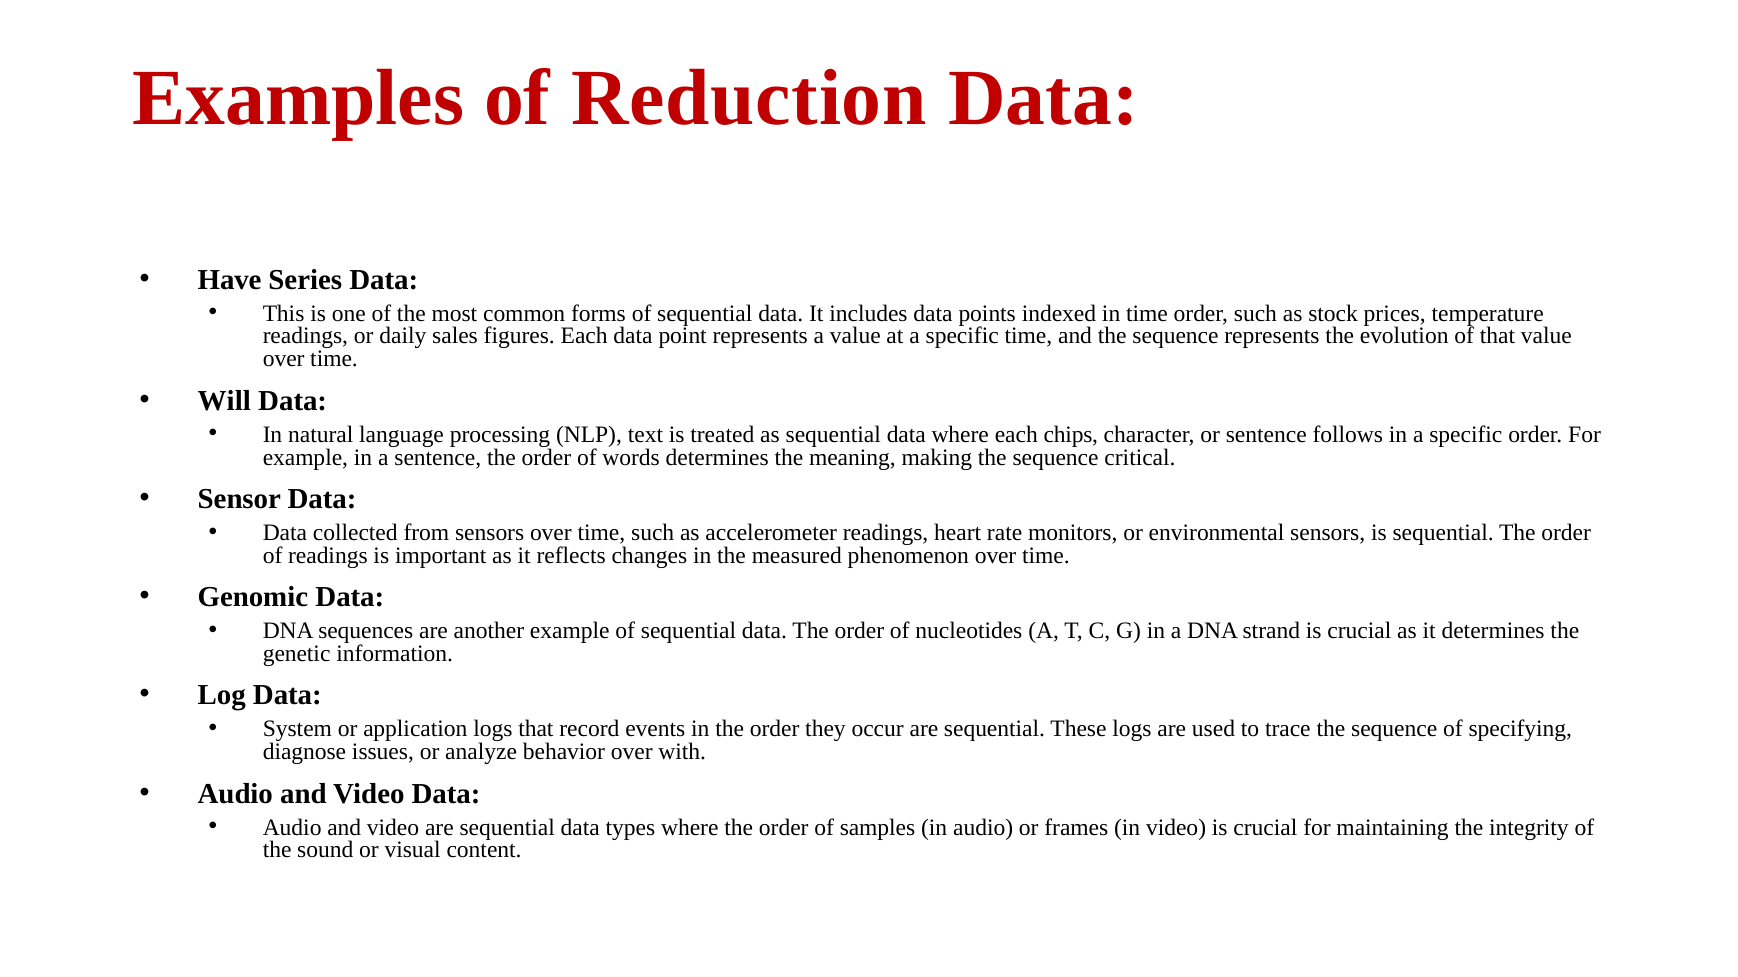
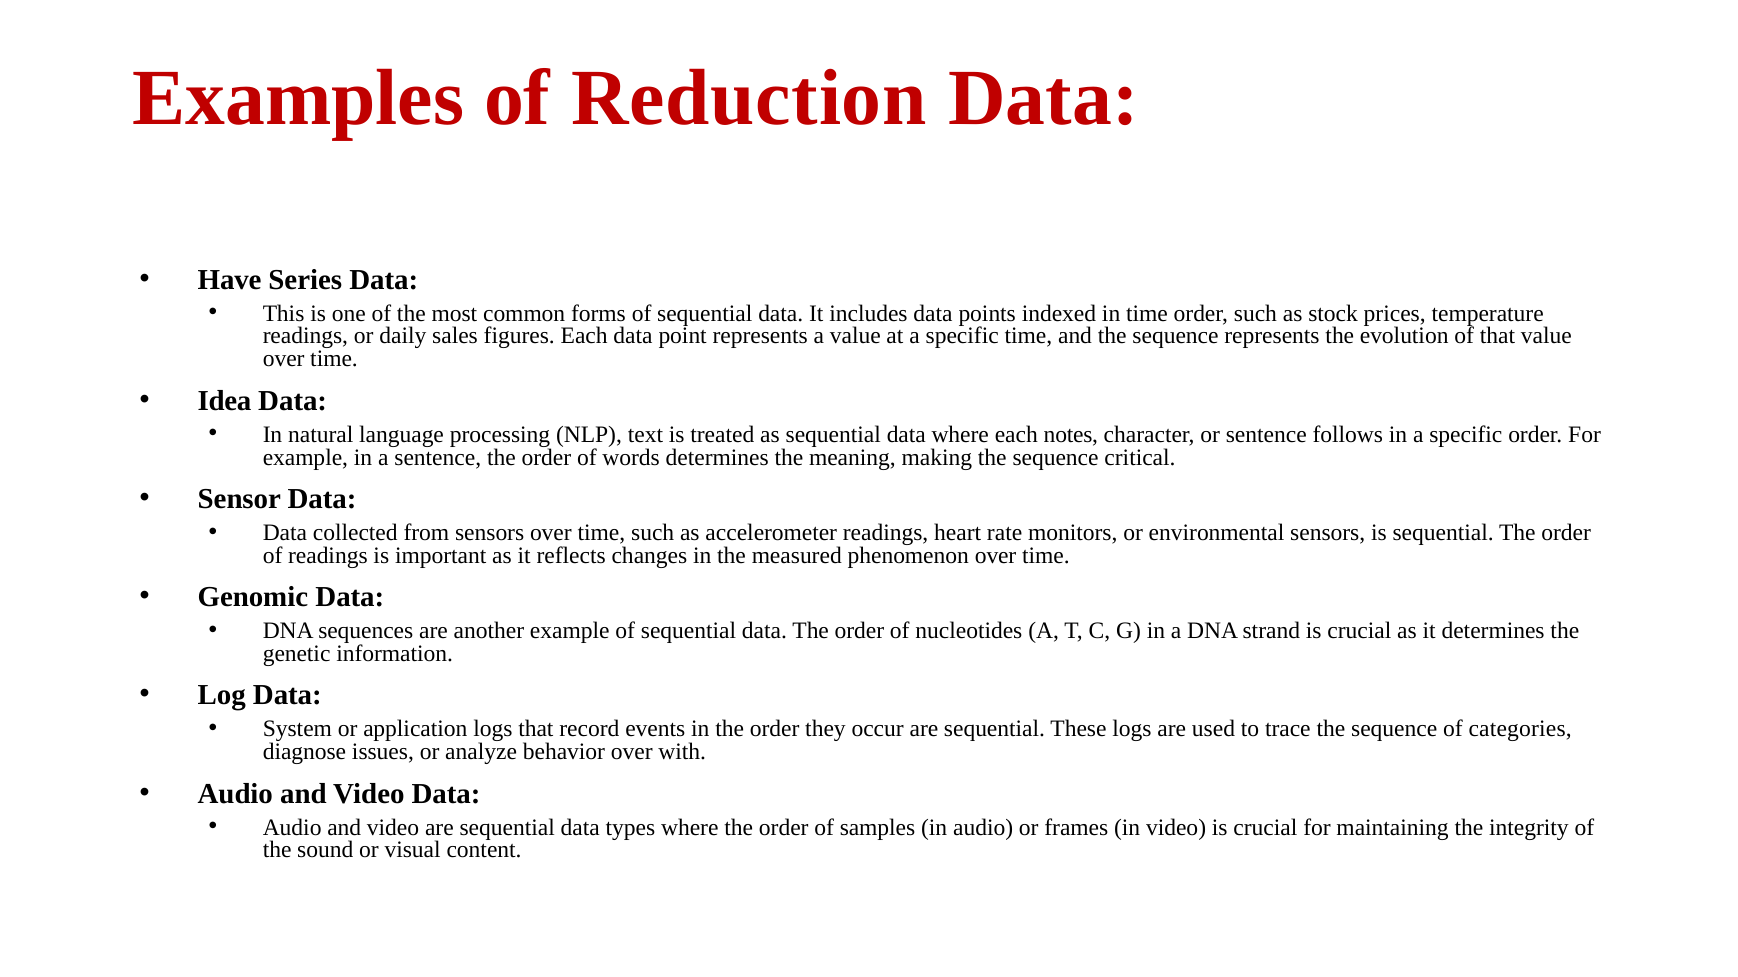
Will: Will -> Idea (225, 401)
chips: chips -> notes (1071, 435)
specifying: specifying -> categories (1520, 730)
